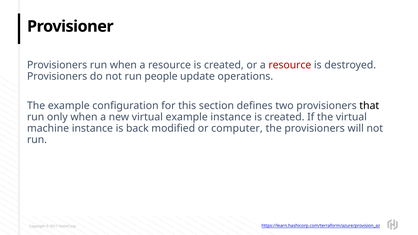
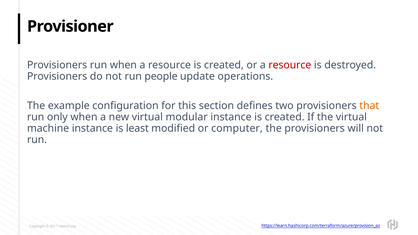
that colour: black -> orange (369, 106)
virtual example: example -> modular (187, 117)
back: back -> least (137, 128)
